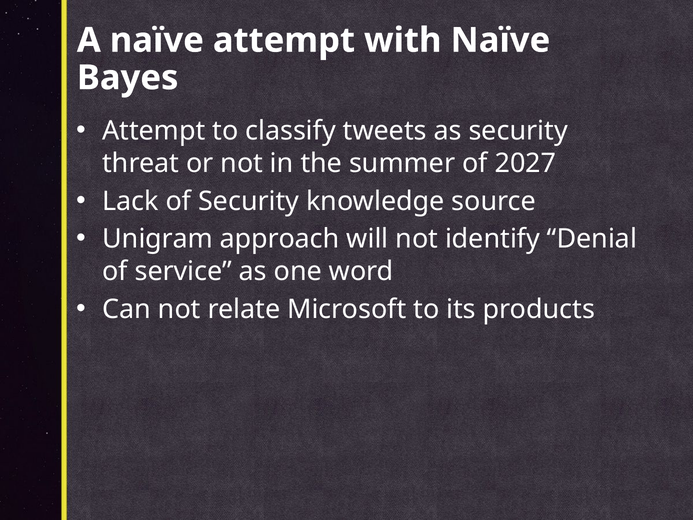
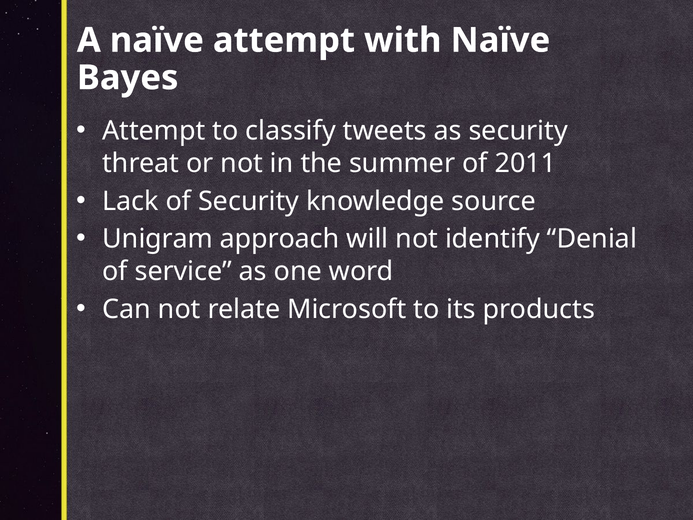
2027: 2027 -> 2011 (525, 163)
